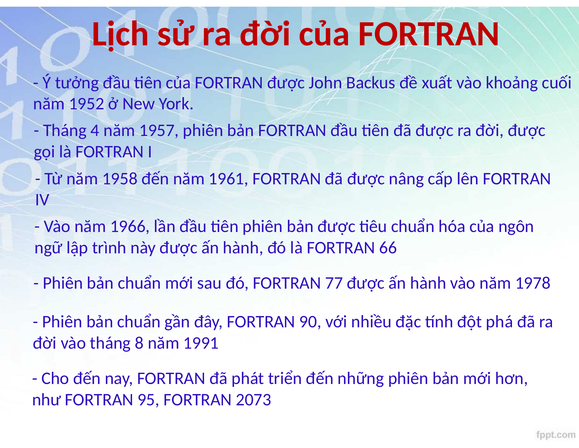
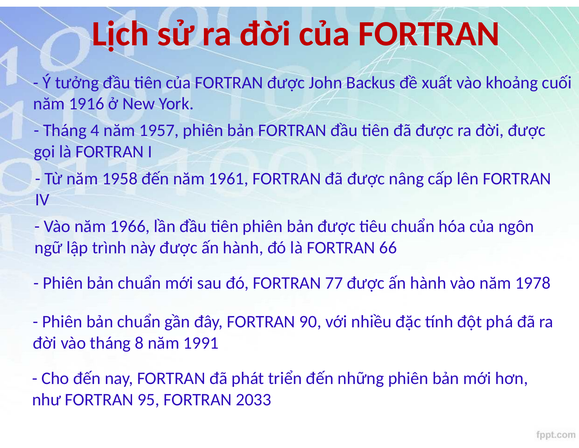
1952: 1952 -> 1916 (86, 104)
2073: 2073 -> 2033 (254, 399)
